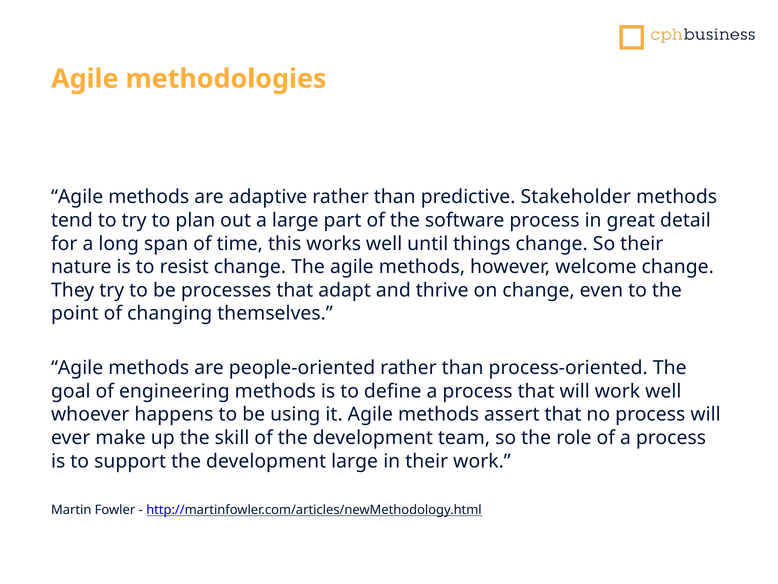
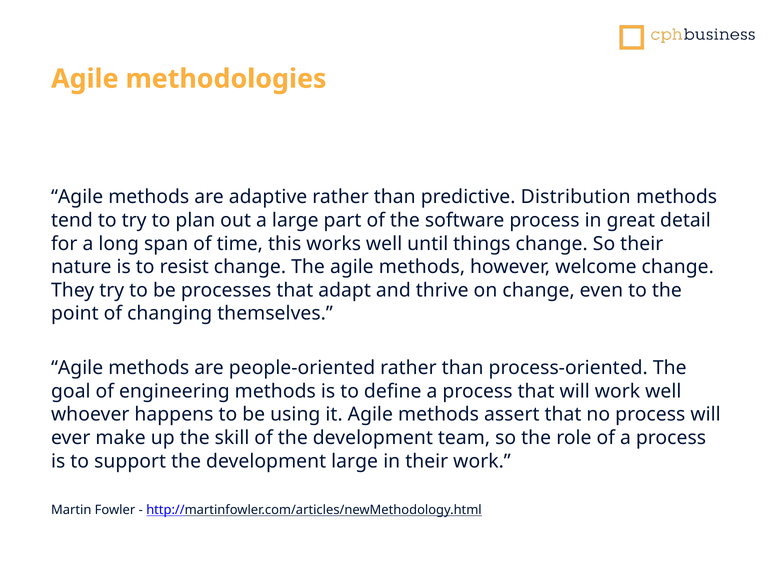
Stakeholder: Stakeholder -> Distribution (576, 197)
